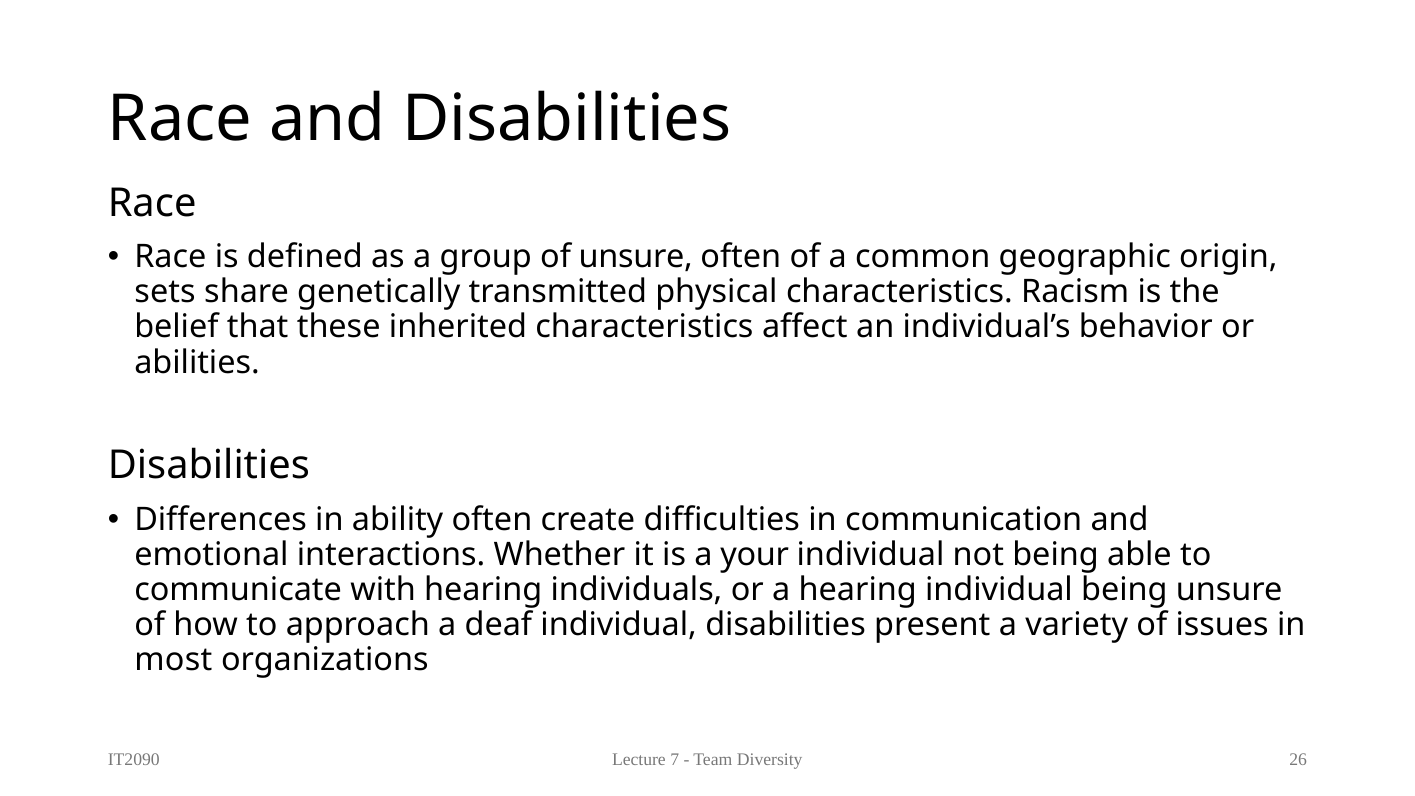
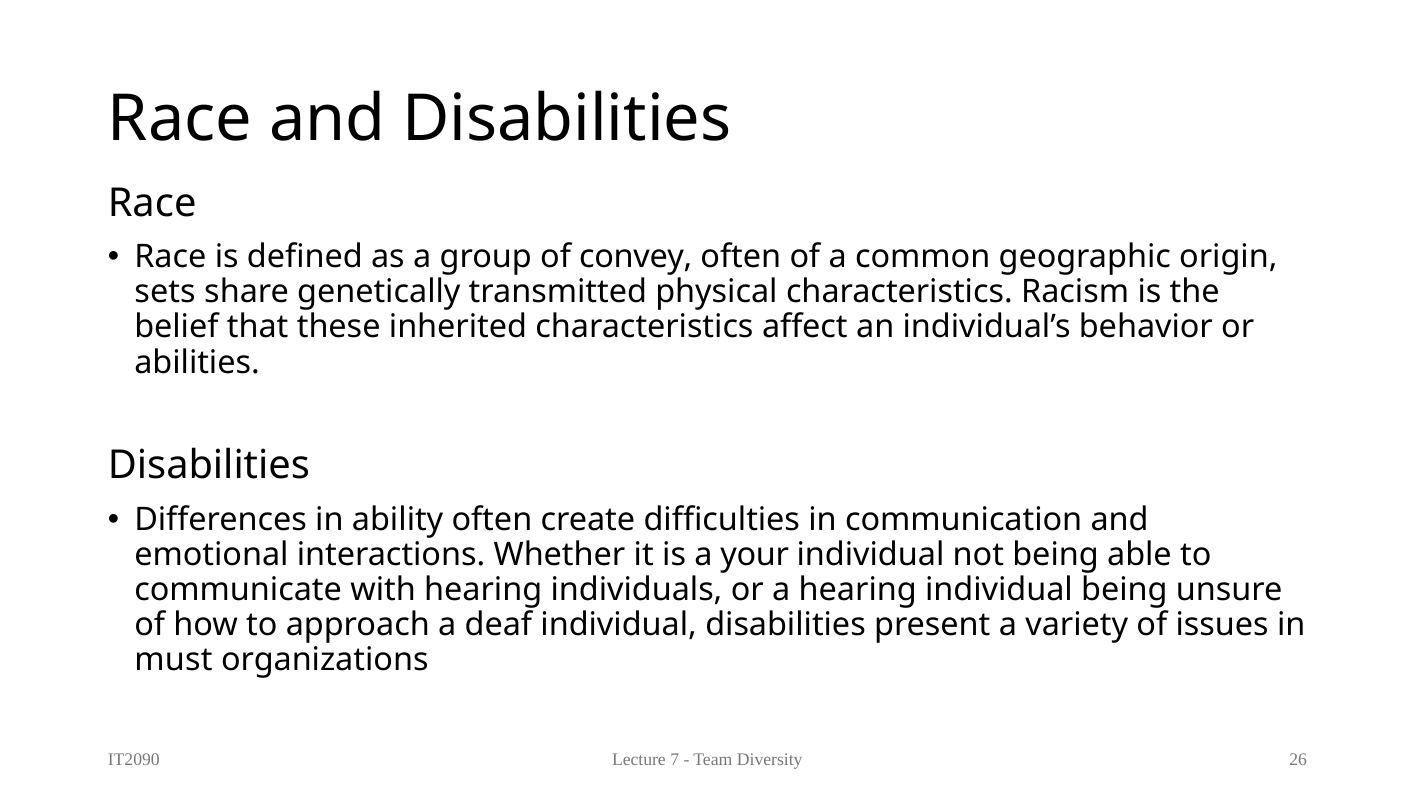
of unsure: unsure -> convey (636, 257)
most: most -> must (173, 660)
